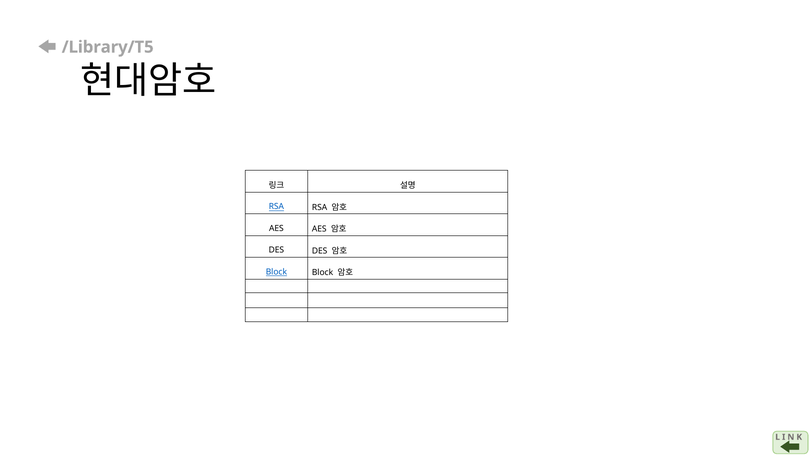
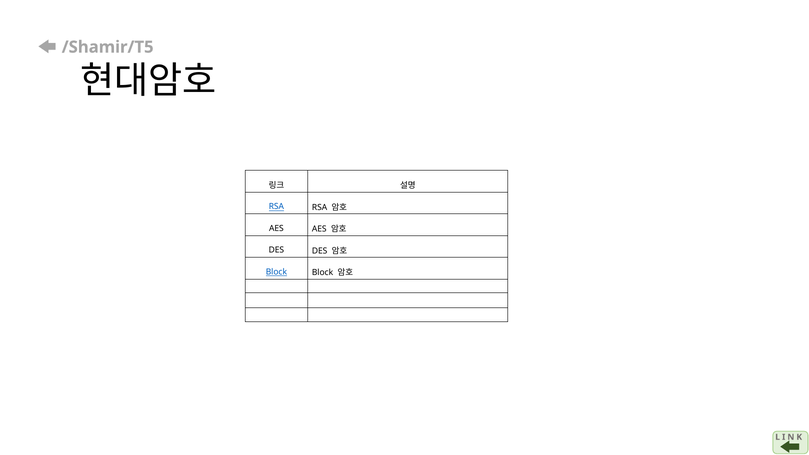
/Library/T5: /Library/T5 -> /Shamir/T5 (108, 47)
